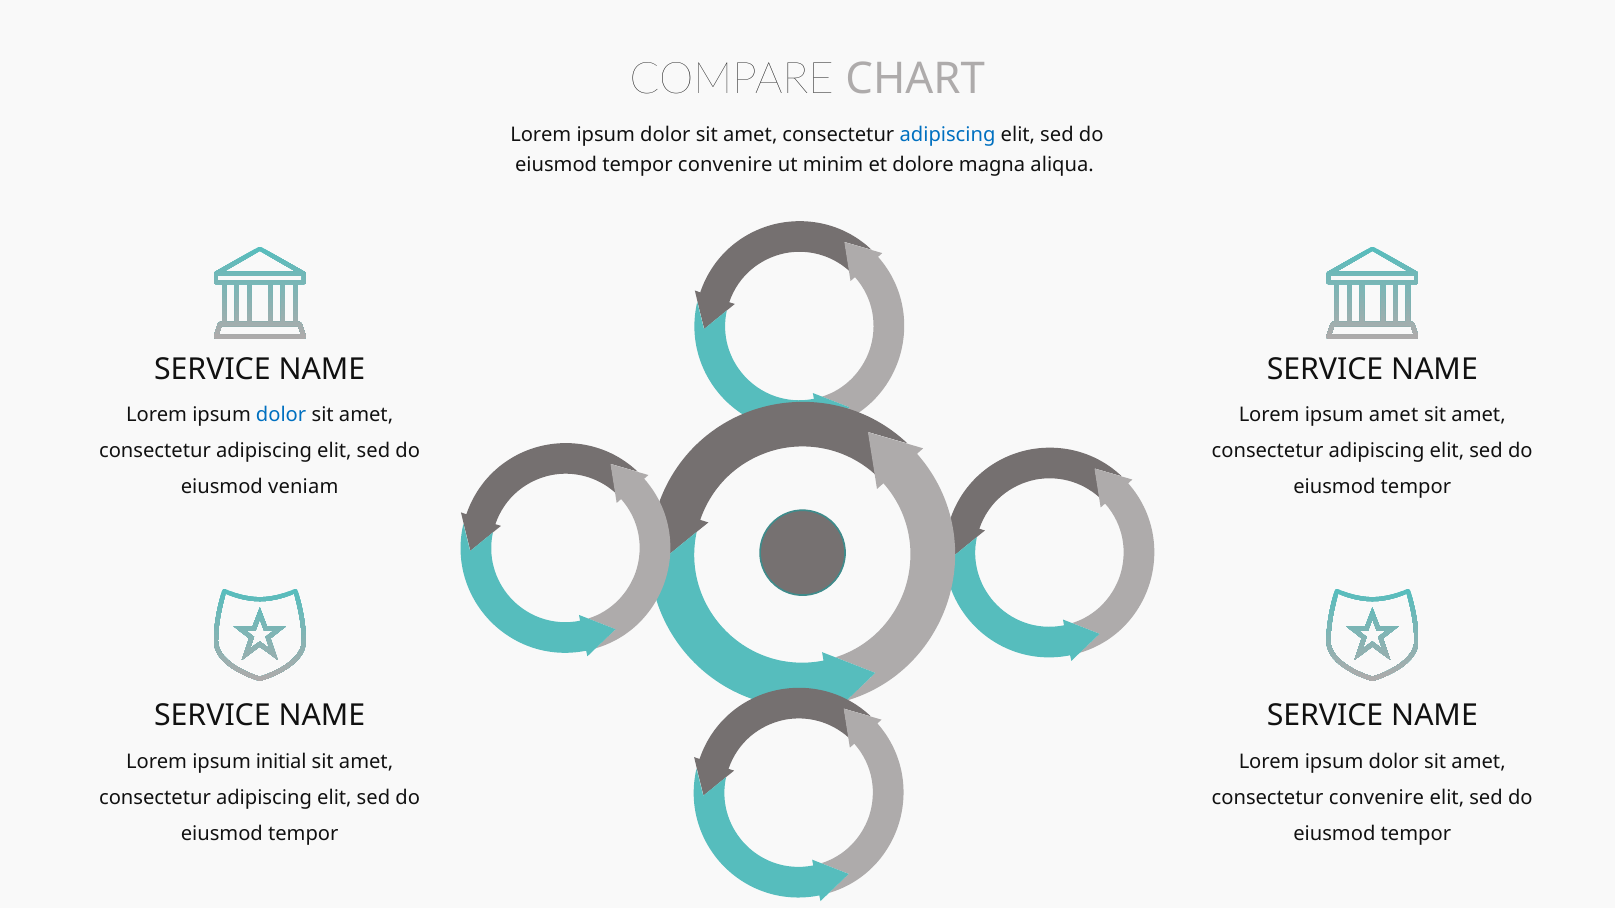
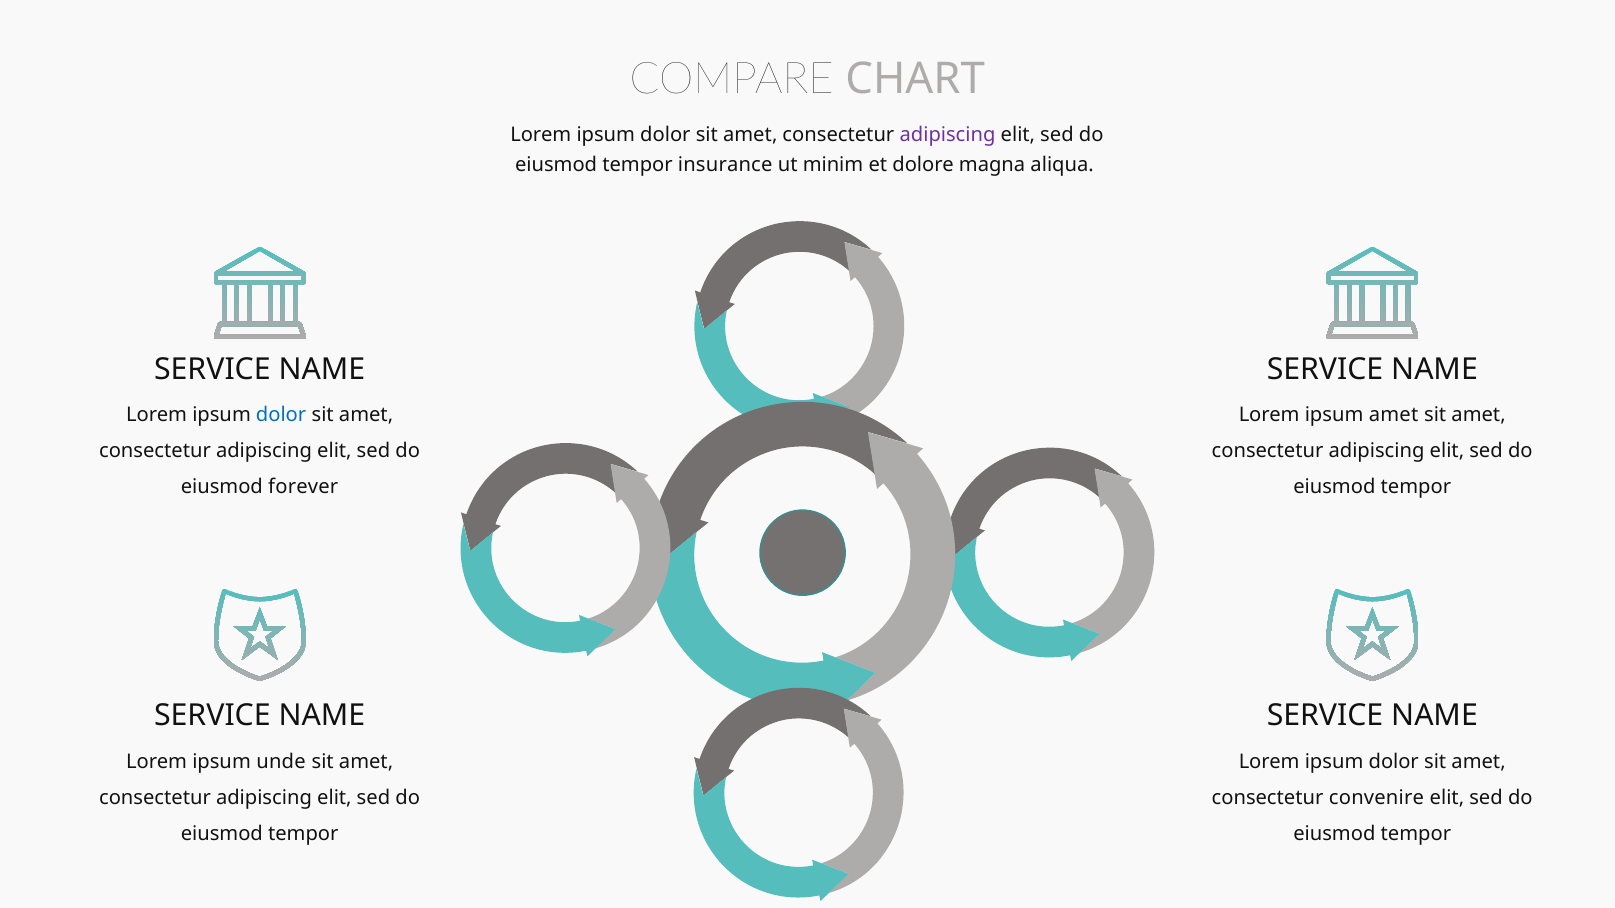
adipiscing colour: blue -> purple (948, 135)
tempor convenire: convenire -> insurance (725, 165)
veniam: veniam -> forever (303, 487)
initial: initial -> unde (281, 762)
